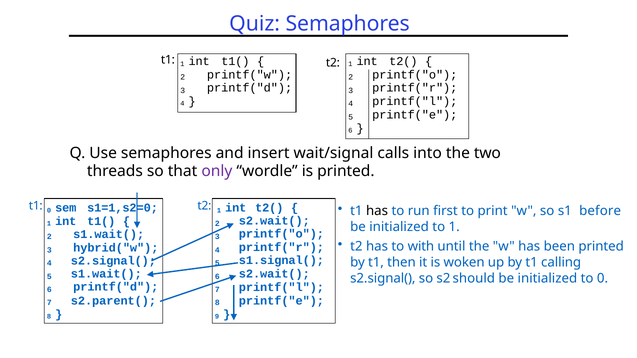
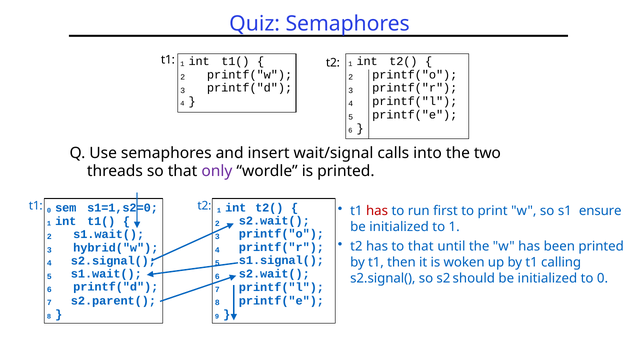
has colour: black -> red (377, 211)
before: before -> ensure (600, 211)
to with: with -> that (421, 247)
